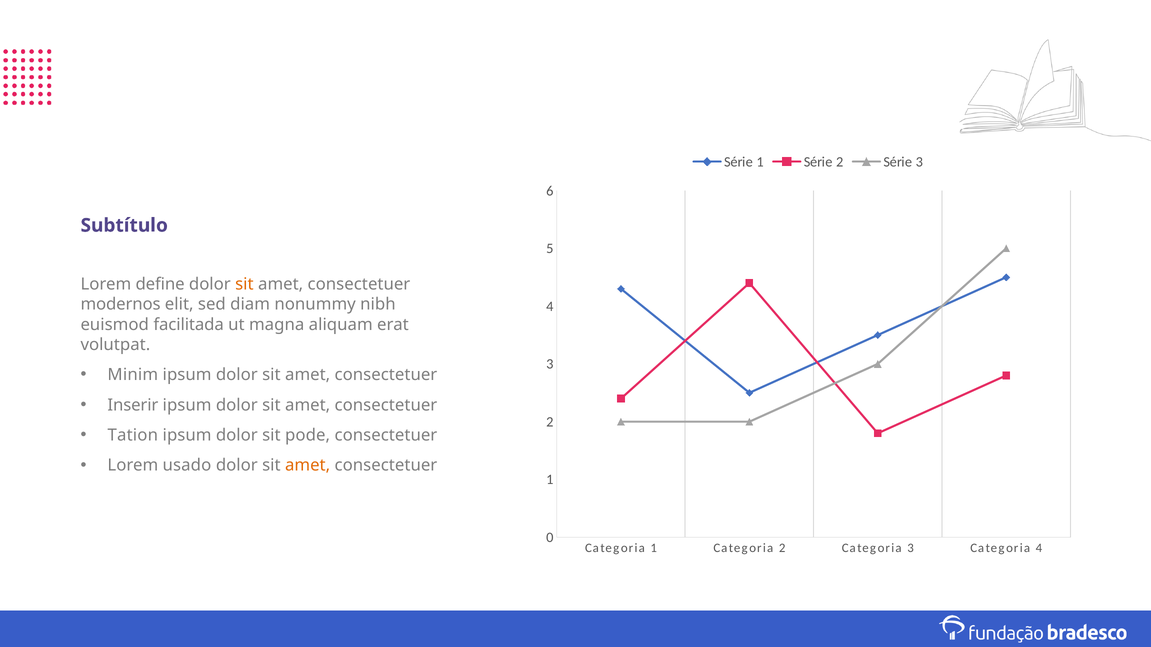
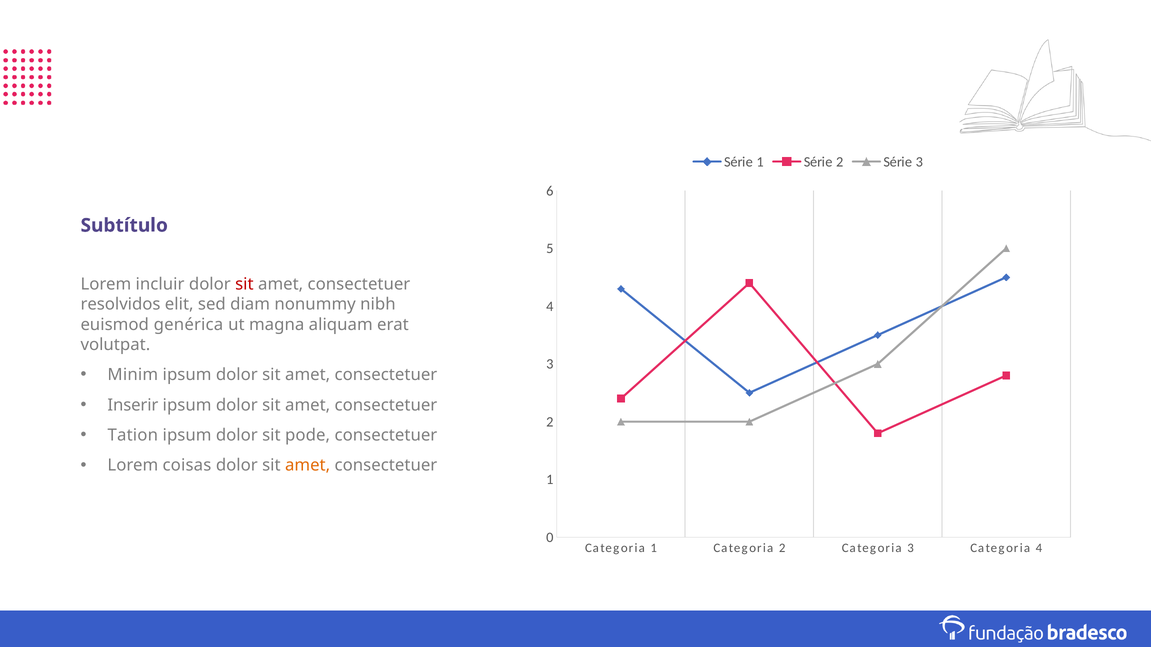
define: define -> incluir (160, 284)
sit colour: orange -> red (244, 284)
modernos: modernos -> resolvidos (120, 305)
facilitada: facilitada -> genérica (188, 325)
usado: usado -> coisas (187, 466)
